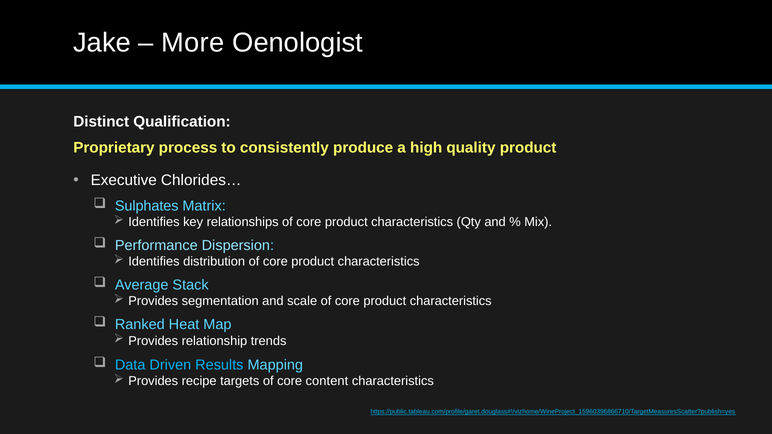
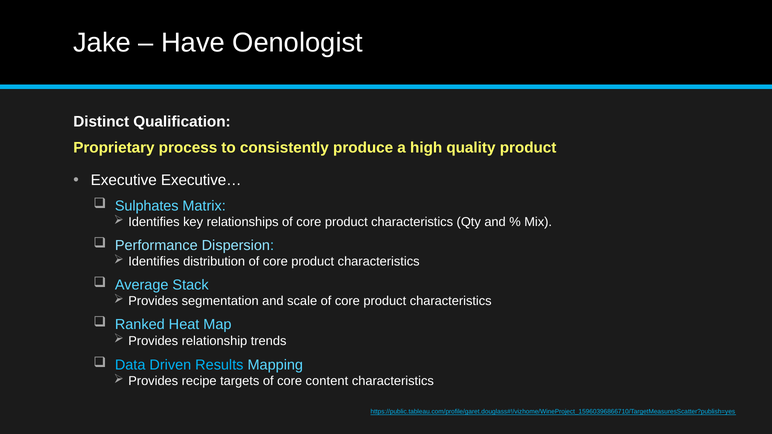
More: More -> Have (193, 43)
Chlorides…: Chlorides… -> Executive… (201, 181)
